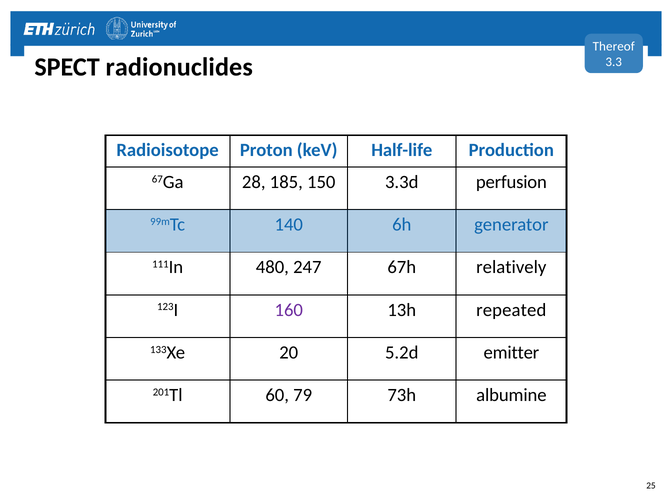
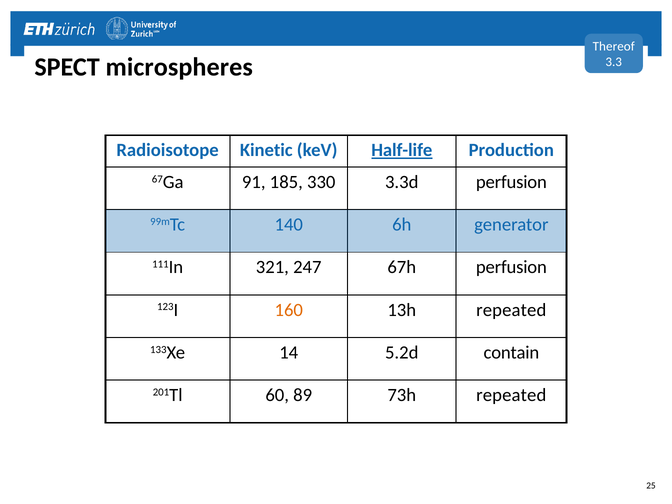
radionuclides: radionuclides -> microspheres (179, 67)
Proton: Proton -> Kinetic (266, 150)
Half-life underline: none -> present (402, 150)
28: 28 -> 91 (254, 182)
150: 150 -> 330 (321, 182)
480: 480 -> 321 (272, 267)
67h relatively: relatively -> perfusion (511, 267)
160 colour: purple -> orange (289, 310)
20: 20 -> 14 (289, 353)
emitter: emitter -> contain (511, 353)
79: 79 -> 89 (303, 395)
73h albumine: albumine -> repeated (511, 395)
